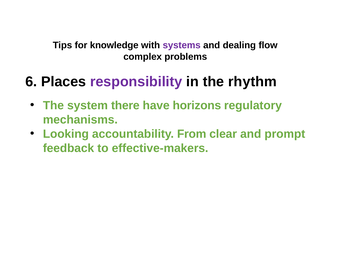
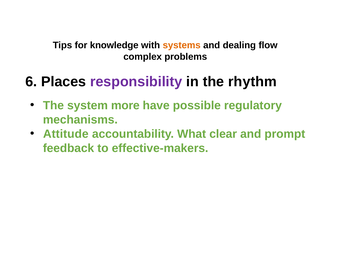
systems colour: purple -> orange (182, 45)
there: there -> more (125, 105)
horizons: horizons -> possible (197, 105)
Looking: Looking -> Attitude (66, 134)
From: From -> What (192, 134)
